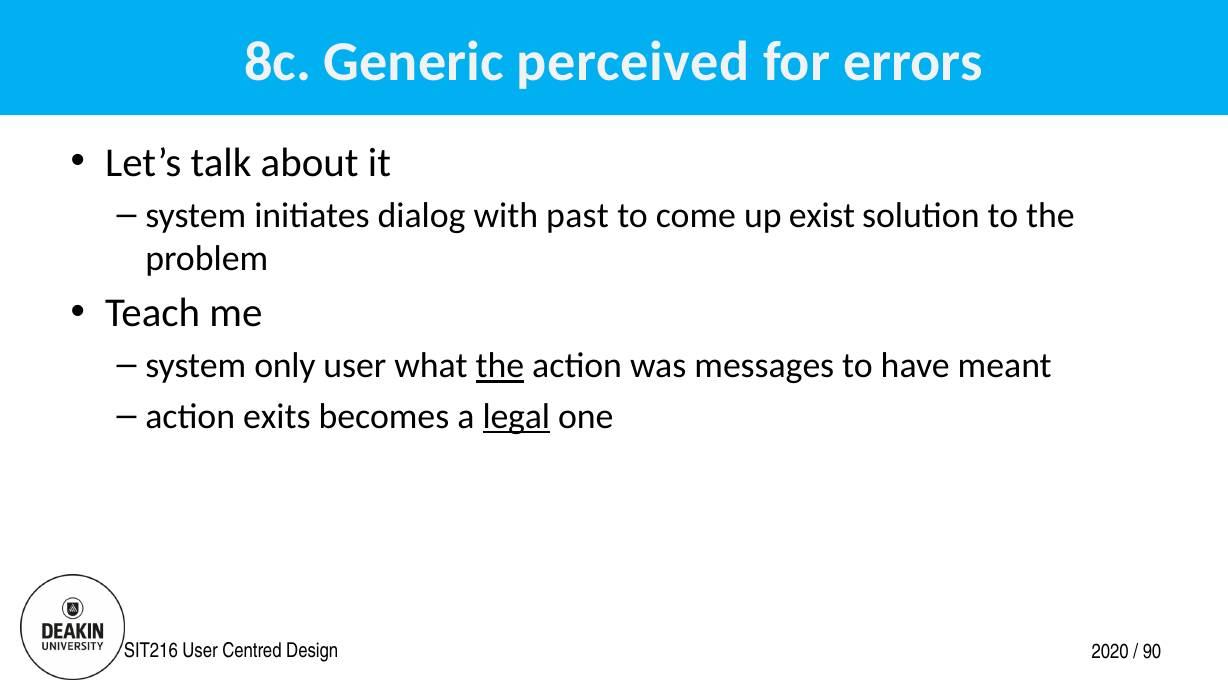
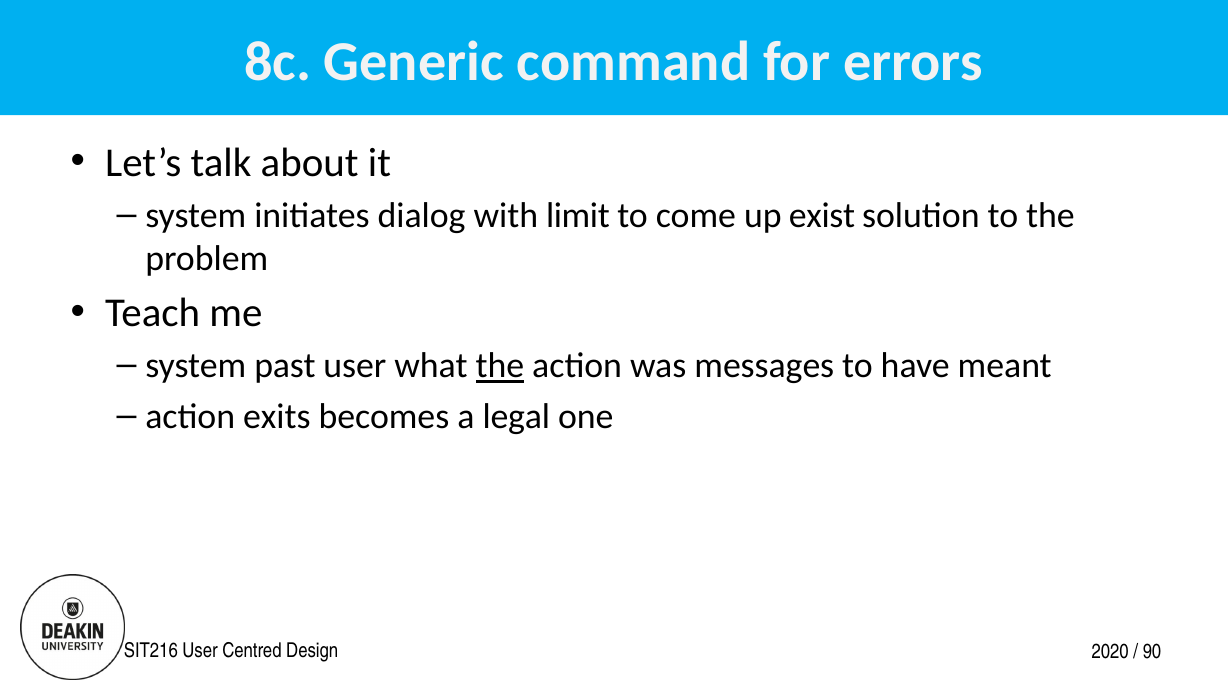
perceived: perceived -> command (633, 61)
past: past -> limit (578, 215)
only: only -> past (285, 366)
legal underline: present -> none (516, 416)
